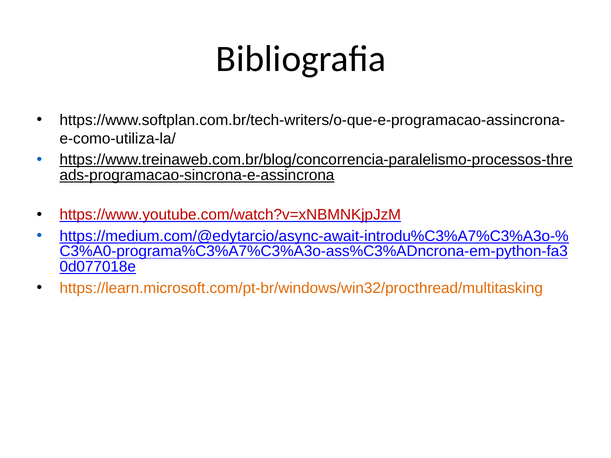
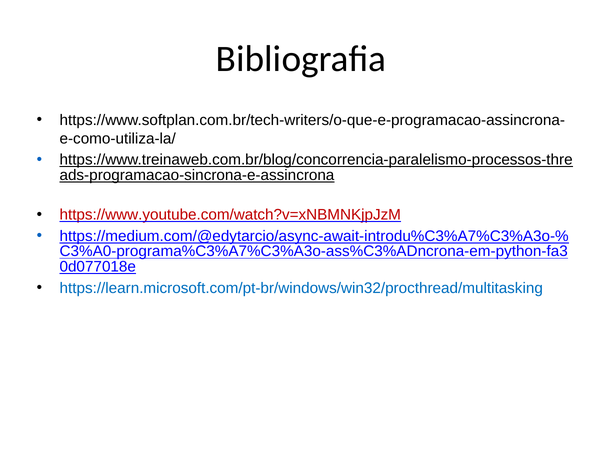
https://learn.microsoft.com/pt-br/windows/win32/procthread/multitasking colour: orange -> blue (301, 288)
